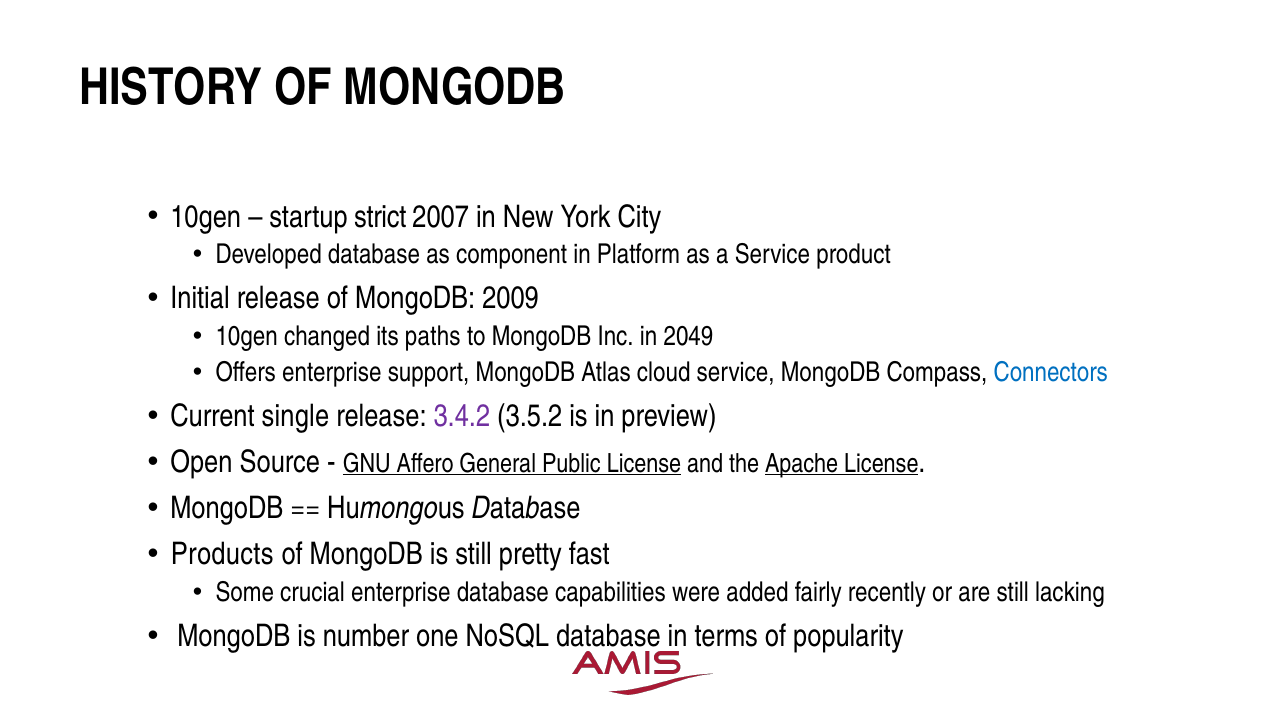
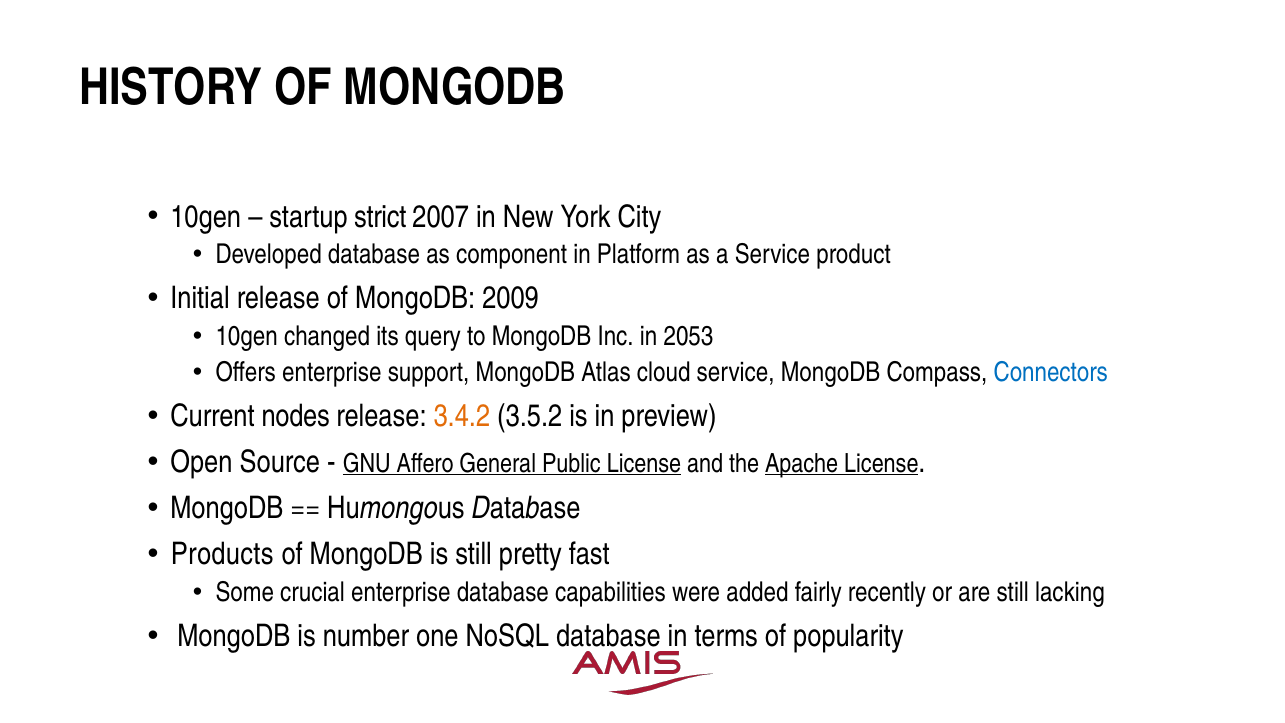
paths: paths -> query (433, 336)
2049: 2049 -> 2053 (688, 336)
single: single -> nodes (296, 416)
3.4.2 colour: purple -> orange (462, 416)
